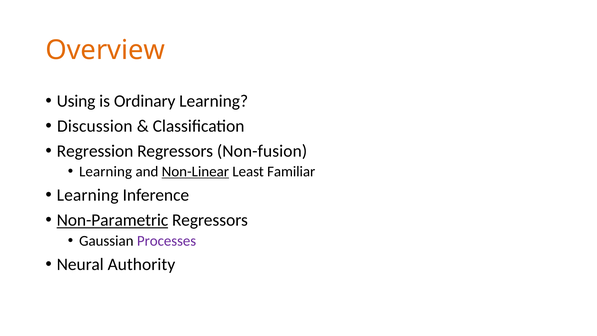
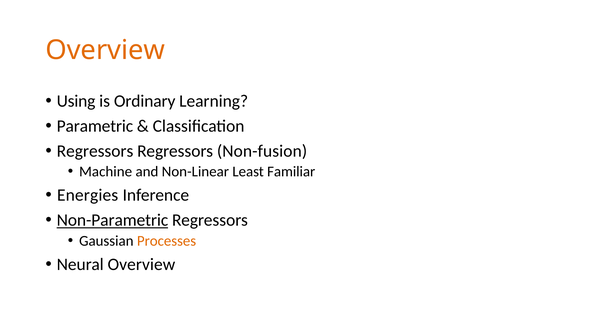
Discussion: Discussion -> Parametric (95, 126)
Regression: Regression -> Regressors (95, 151)
Learning: Learning -> Machine (106, 171)
Non-Linear underline: present -> none (195, 171)
Learning: Learning -> Energies (88, 195)
Processes colour: purple -> orange (167, 241)
Neural Authority: Authority -> Overview (141, 264)
